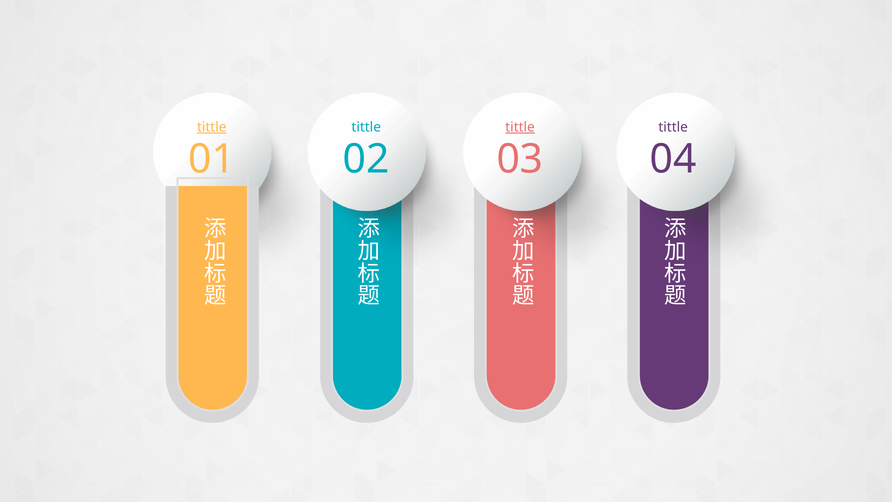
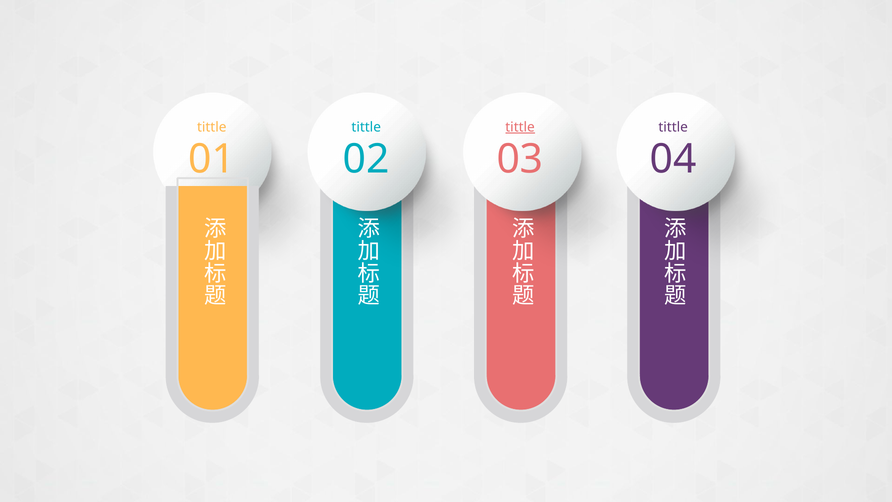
tittle underline: present -> none (212, 127)
